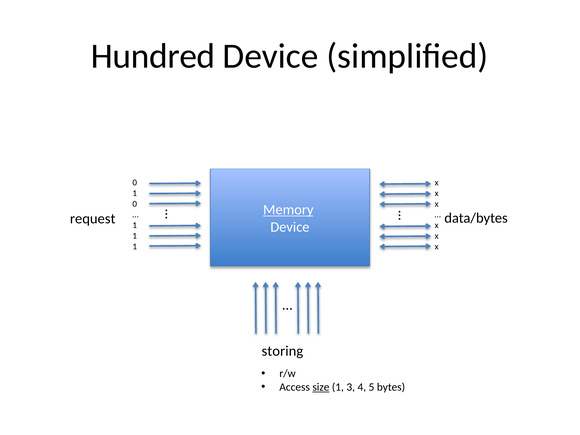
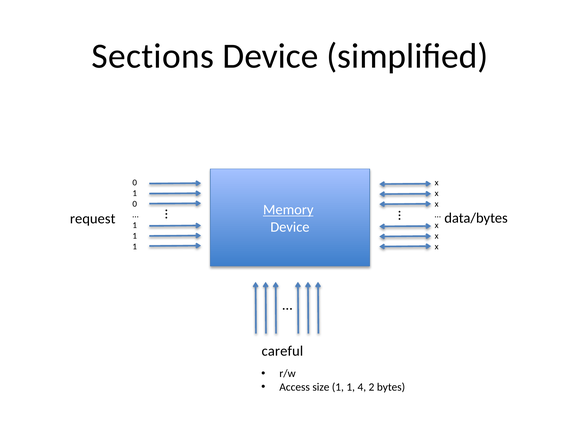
Hundred: Hundred -> Sections (153, 56)
storing: storing -> careful (282, 351)
size underline: present -> none (321, 387)
3: 3 -> 1 (351, 387)
5: 5 -> 2 (372, 387)
